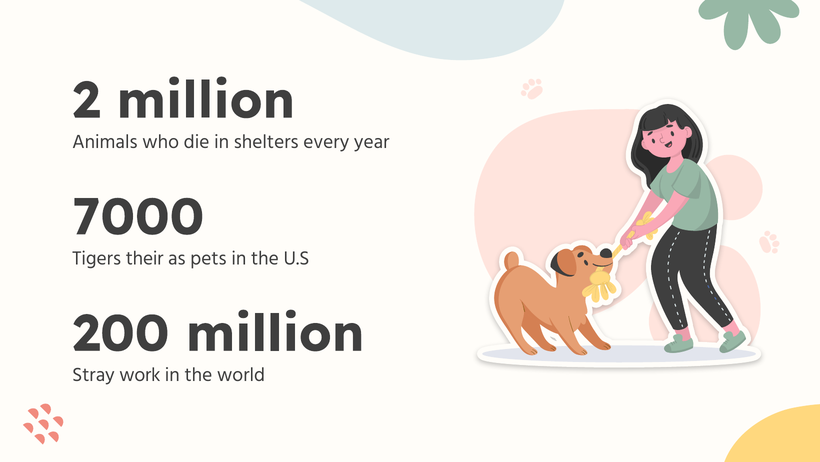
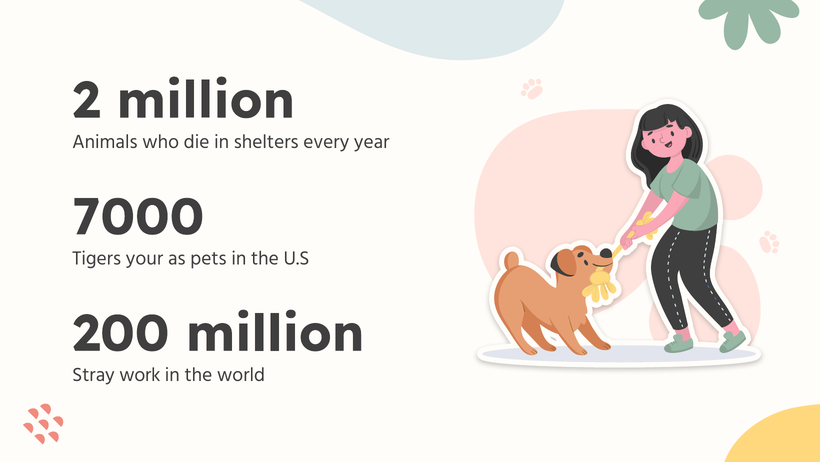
their: their -> your (145, 258)
